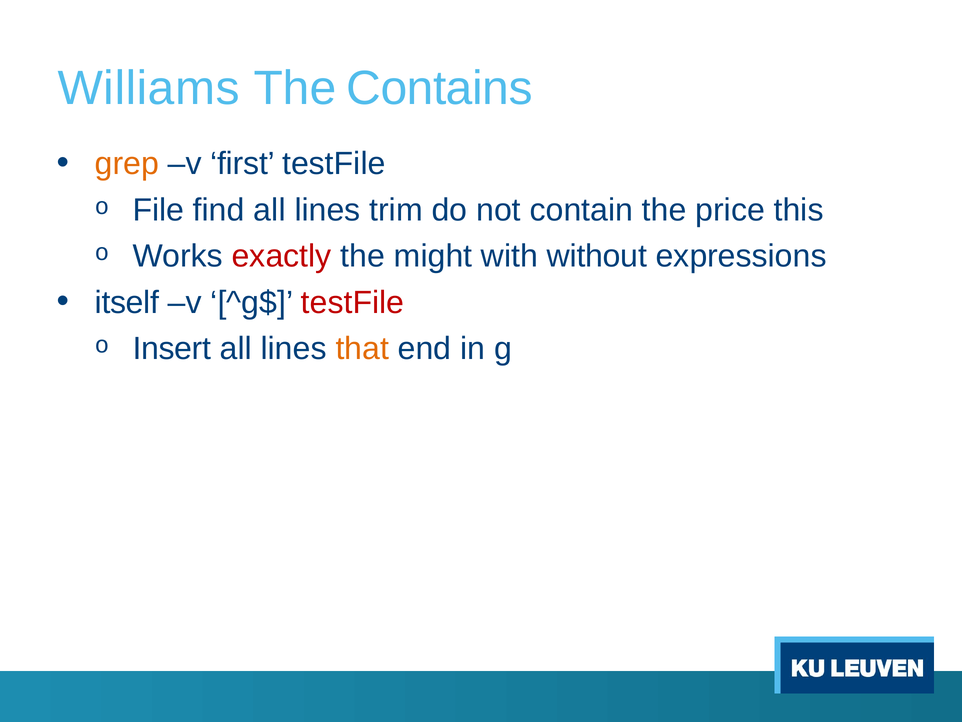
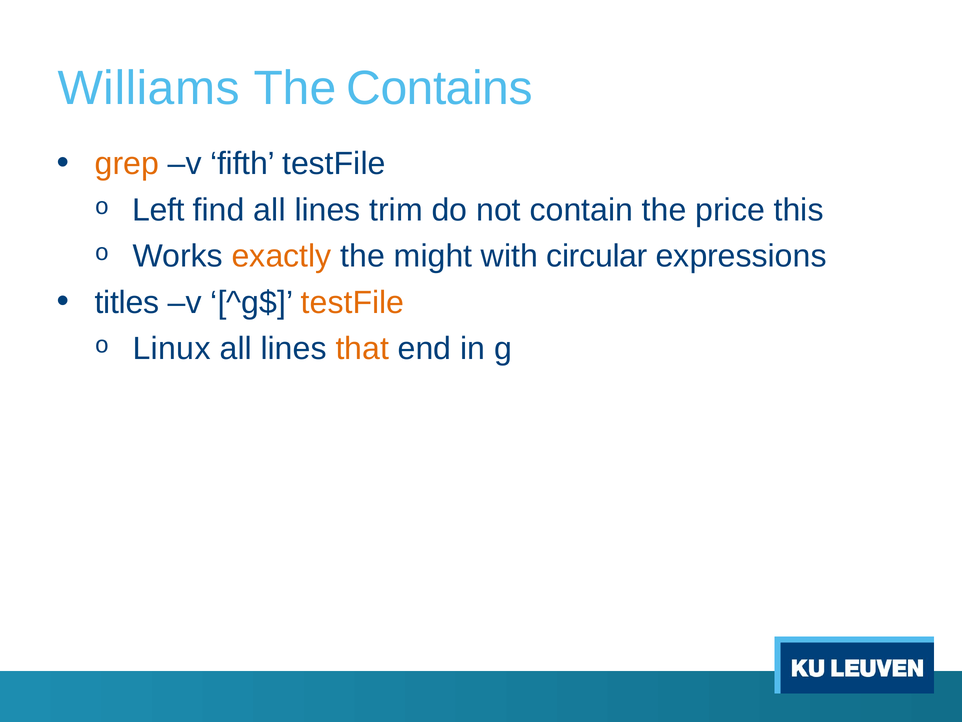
first: first -> fifth (243, 164)
File: File -> Left (158, 210)
exactly colour: red -> orange (282, 256)
without: without -> circular (597, 256)
itself: itself -> titles (127, 302)
testFile colour: red -> orange (353, 302)
Insert: Insert -> Linux (172, 348)
